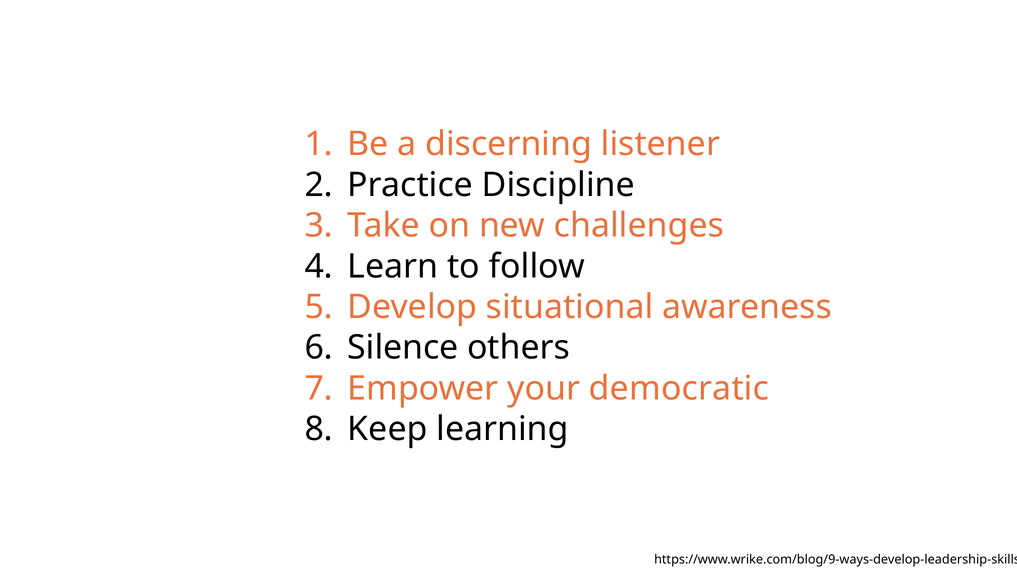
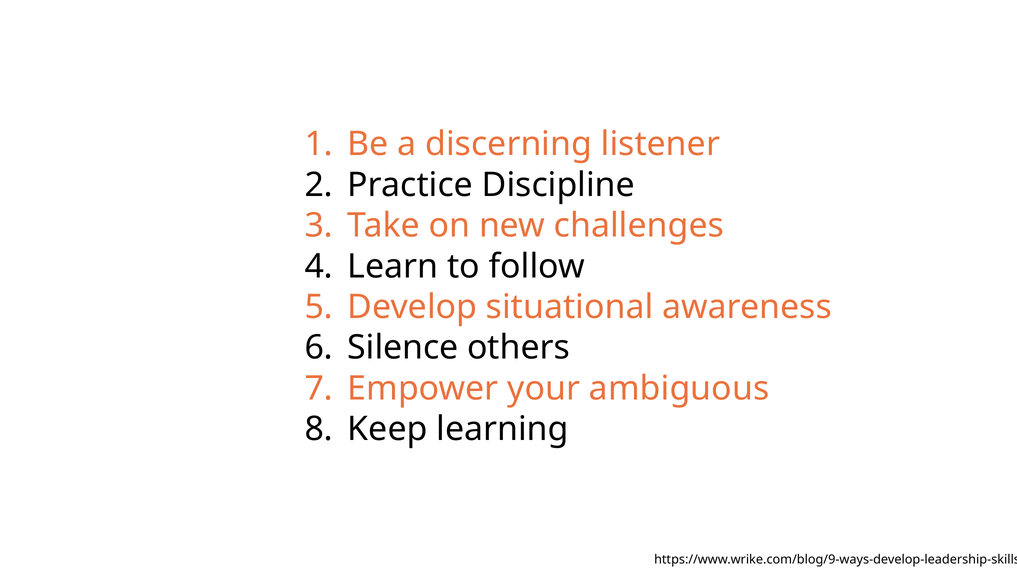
democratic: democratic -> ambiguous (679, 388)
